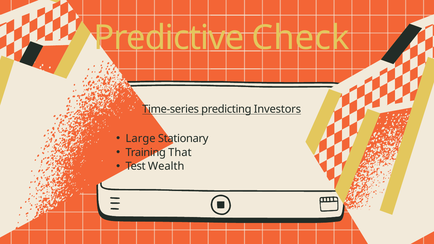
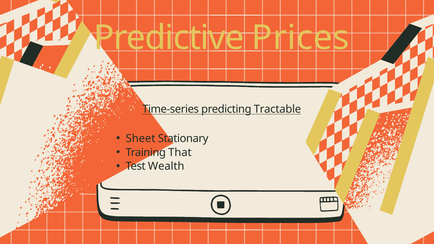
Check: Check -> Prices (300, 38)
Investors: Investors -> Tractable (277, 109)
Large: Large -> Sheet (141, 139)
